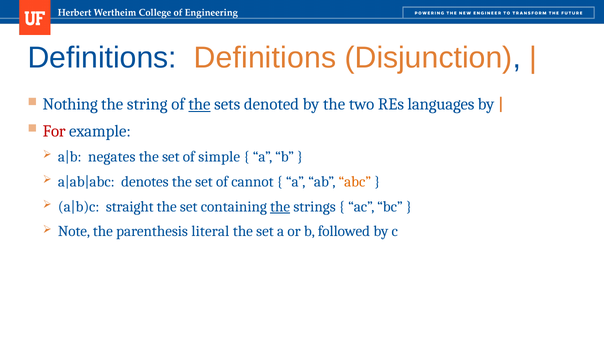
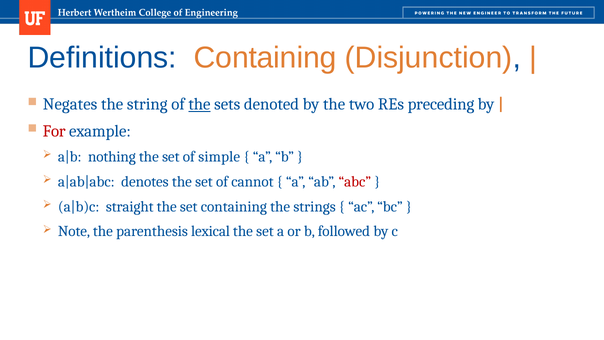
Definitions Definitions: Definitions -> Containing (265, 58)
Nothing: Nothing -> Negates (70, 104)
languages: languages -> preceding (441, 104)
negates: negates -> nothing (112, 157)
abc colour: orange -> red (355, 182)
the underline: present -> none (280, 206)
literal: literal -> lexical (211, 231)
